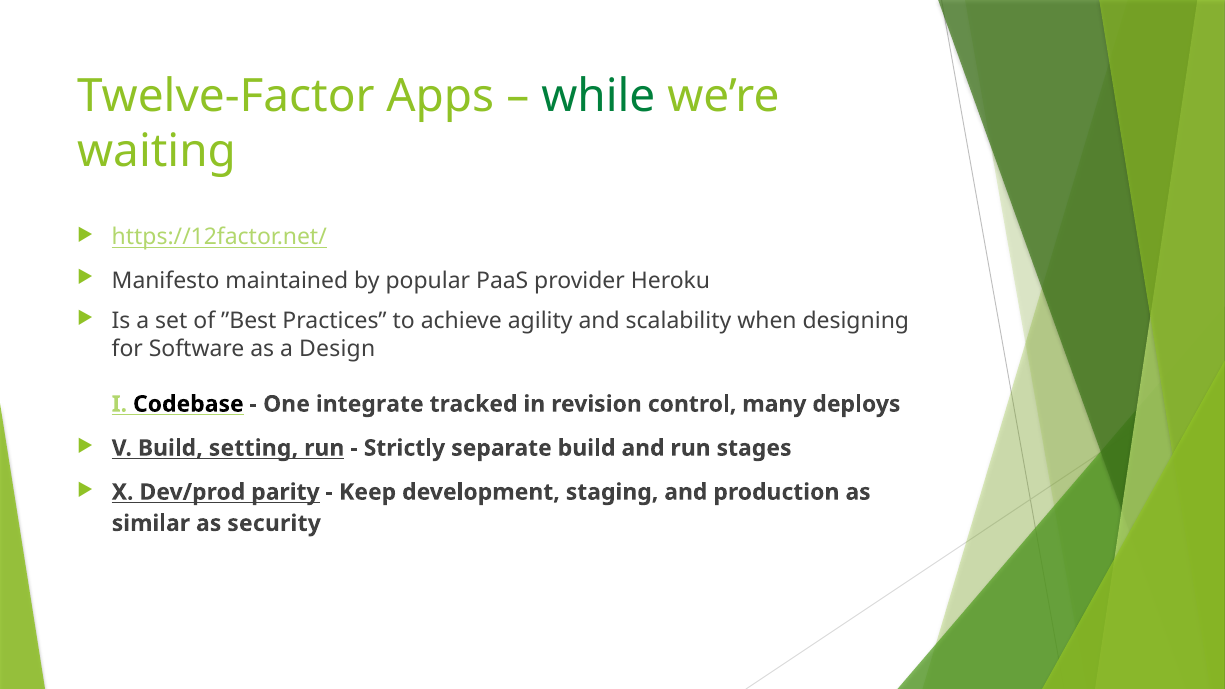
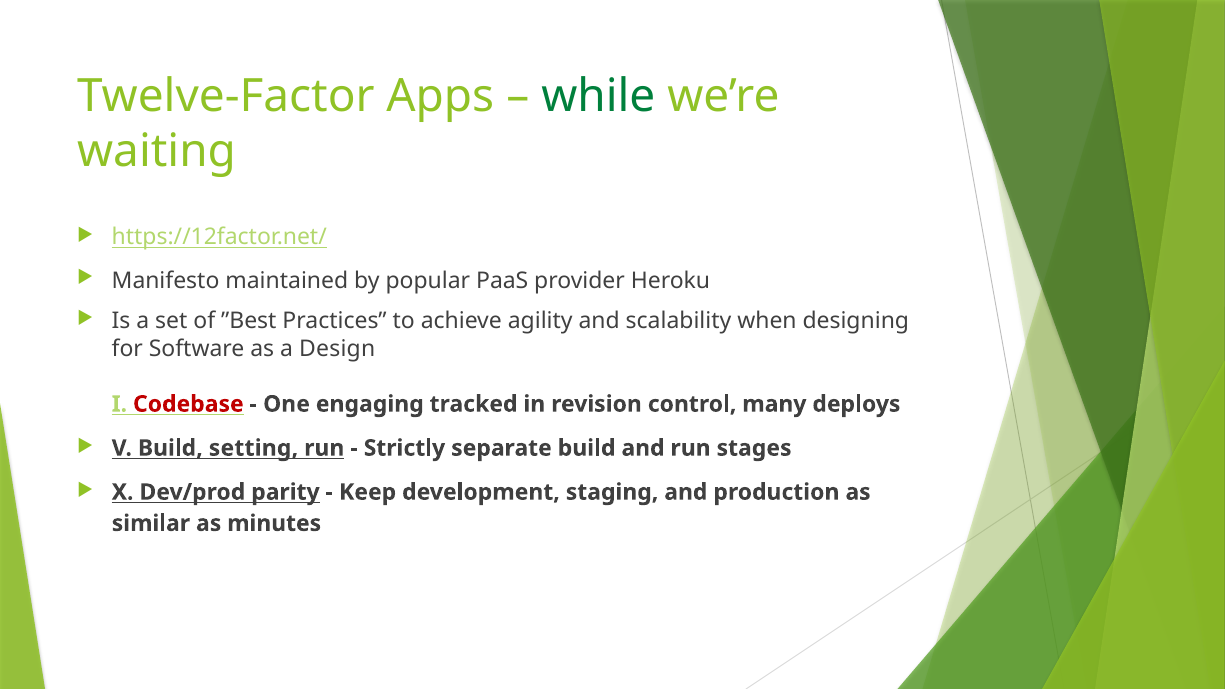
Codebase colour: black -> red (188, 404)
integrate: integrate -> engaging (370, 404)
security: security -> minutes (274, 523)
